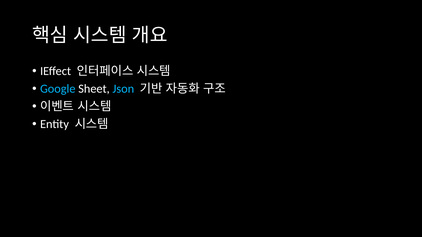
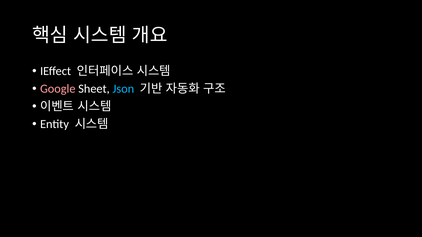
Google colour: light blue -> pink (58, 89)
